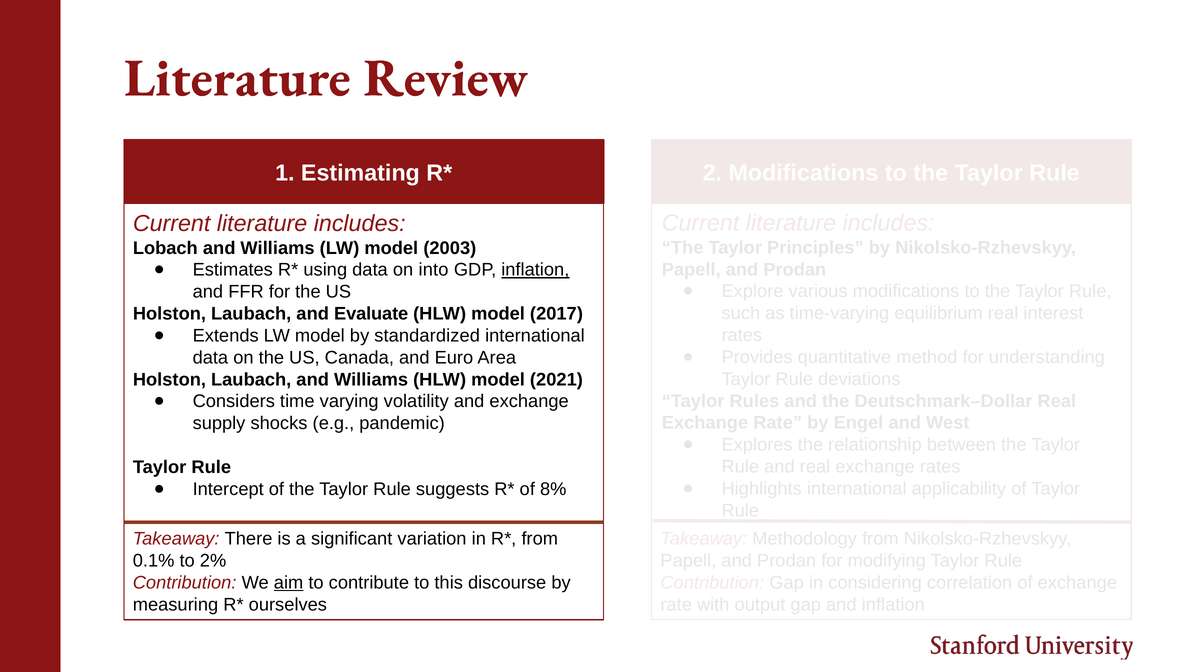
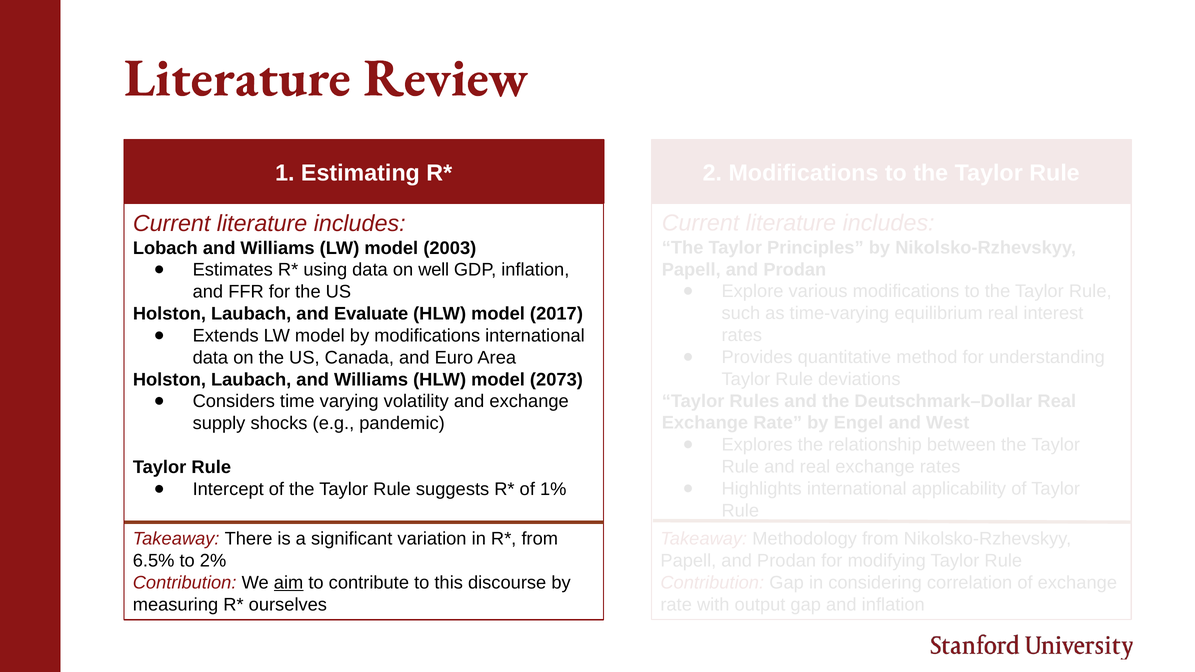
into: into -> well (434, 270)
inflation underline: present -> none (535, 270)
by standardized: standardized -> modifications (427, 336)
2021: 2021 -> 2073 (556, 380)
8%: 8% -> 1% (553, 489)
0.1%: 0.1% -> 6.5% (154, 561)
